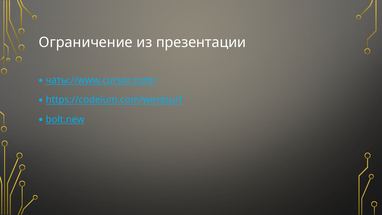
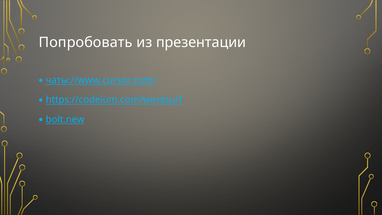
Ограничение: Ограничение -> Попробовать (86, 42)
